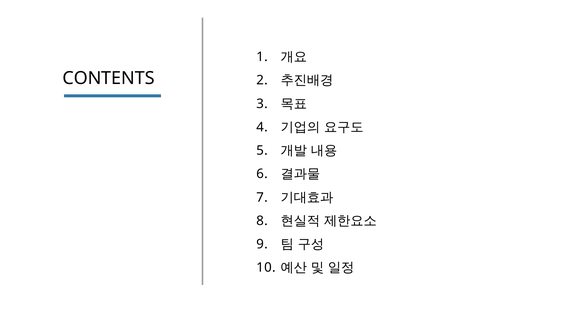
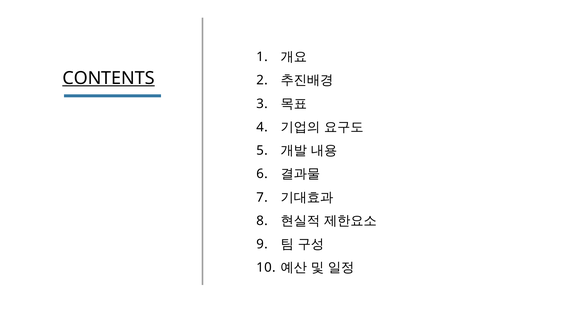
CONTENTS underline: none -> present (109, 78)
